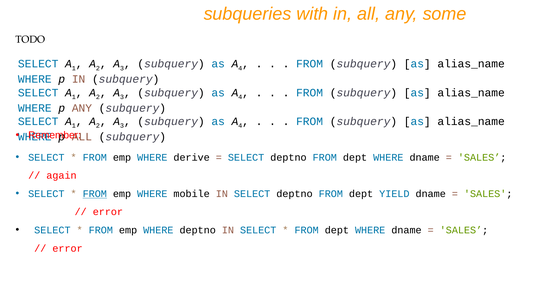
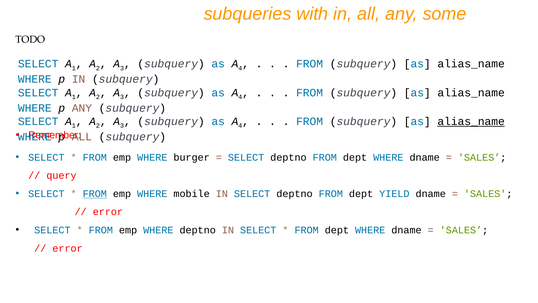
alias_name underline: none -> present (471, 121)
derive: derive -> burger (192, 157)
again: again -> query (61, 175)
